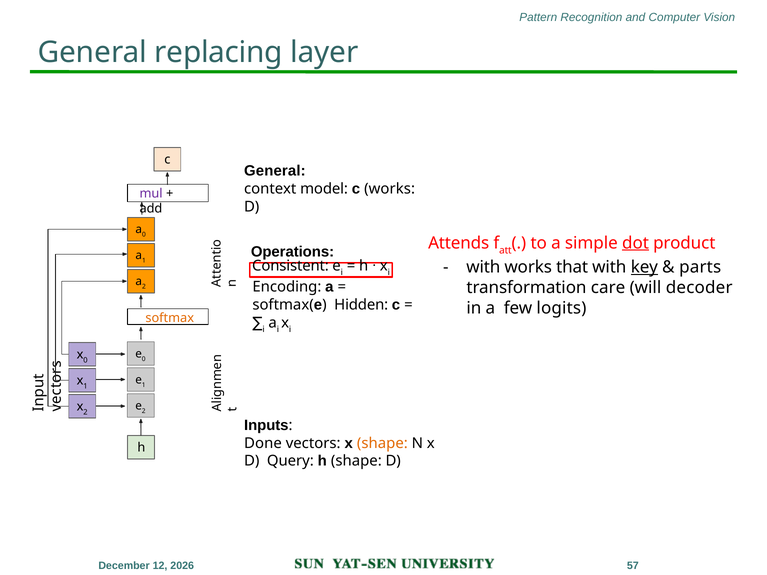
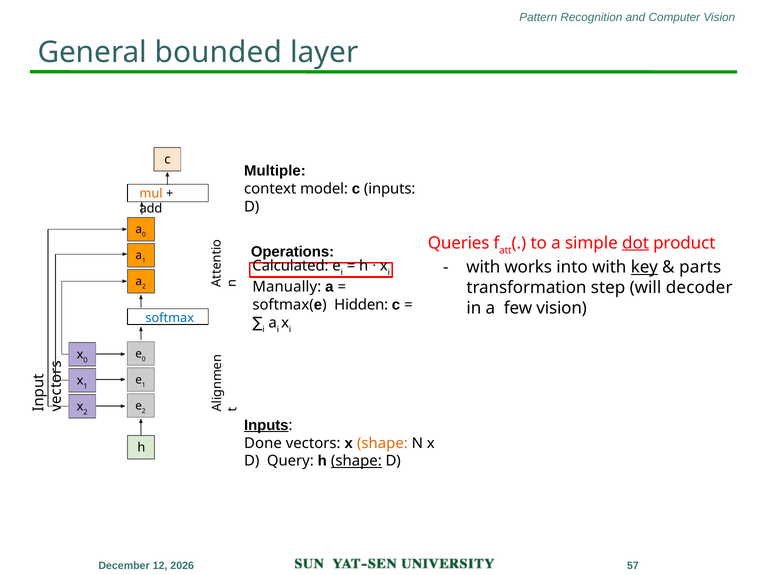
replacing: replacing -> bounded (218, 52)
General: General -> Multiple (275, 171)
c works: works -> inputs (390, 189)
mul colour: purple -> orange (151, 193)
Attends: Attends -> Queries (459, 243)
Consistent: Consistent -> Calculated (290, 266)
that: that -> into (572, 267)
care: care -> step (608, 288)
Encoding: Encoding -> Manually (287, 287)
few logits: logits -> vision (562, 308)
softmax colour: orange -> blue (170, 318)
Inputs underline: none -> present (266, 425)
shape underline: none -> present (356, 461)
